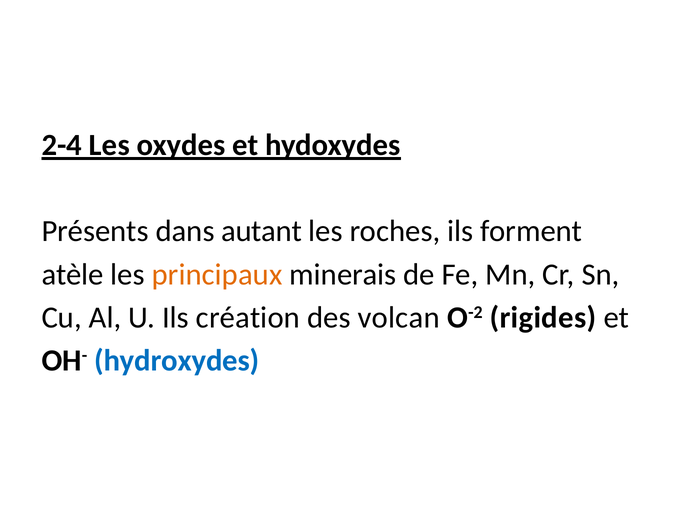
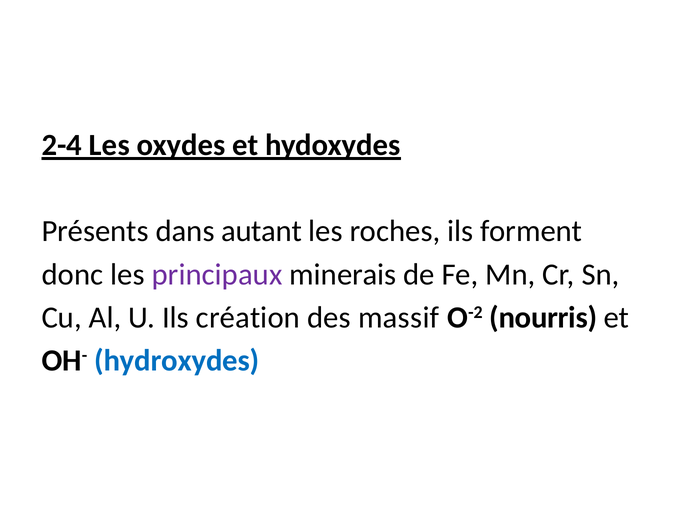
atèle: atèle -> donc (72, 274)
principaux colour: orange -> purple (217, 274)
volcan: volcan -> massif (399, 317)
rigides: rigides -> nourris (543, 317)
